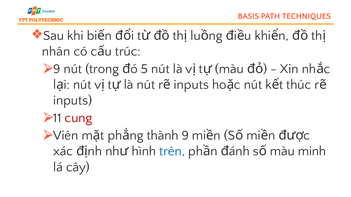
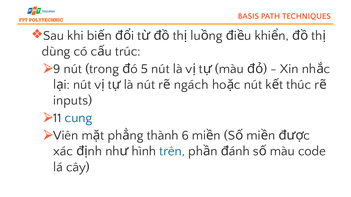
nhân: nhân -> dùng (56, 51)
inputs: inputs -> ngách (191, 85)
cung colour: red -> blue (79, 118)
thành 9: 9 -> 6 (185, 136)
minh: minh -> code (312, 151)
